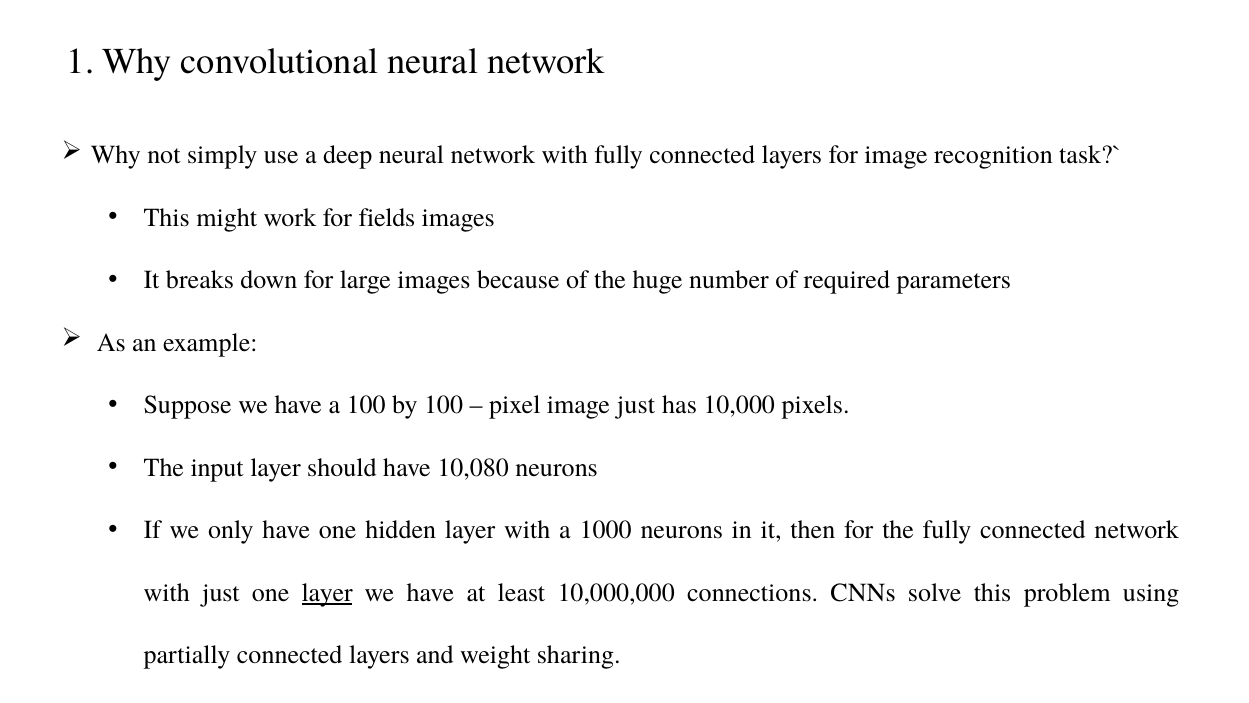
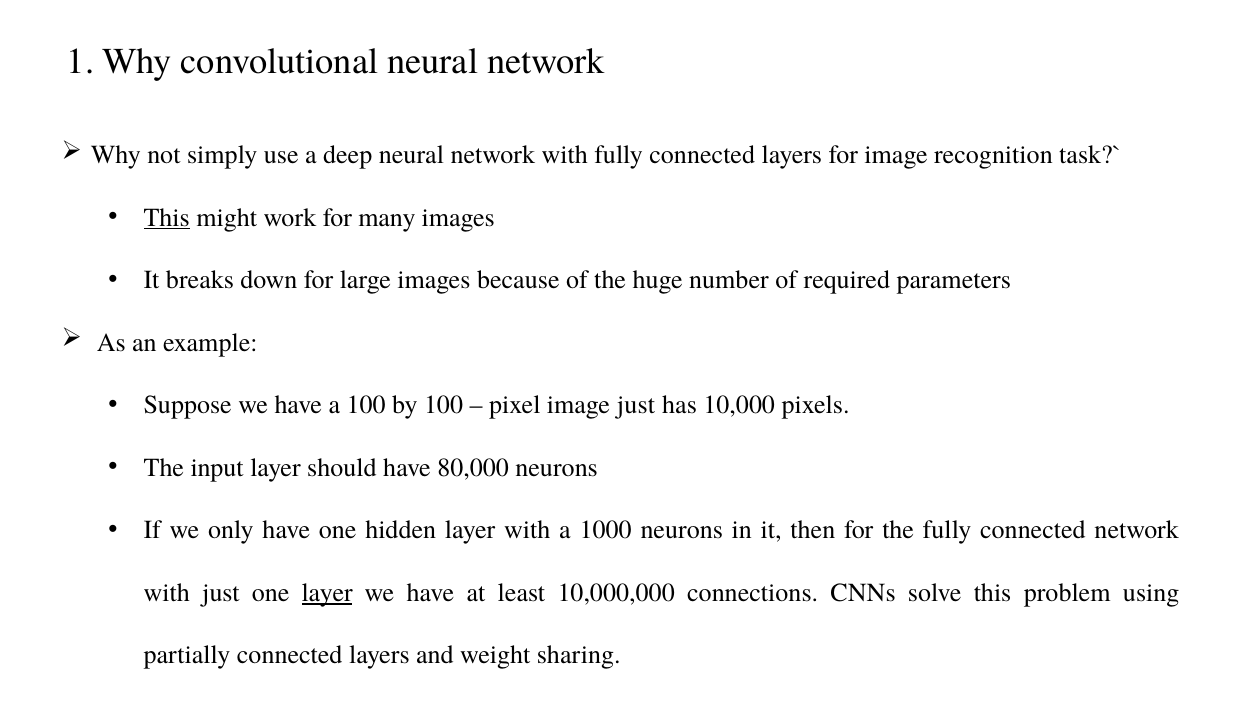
This underline: none -> present (167, 217)
fields: fields -> many (387, 217)
10,080: 10,080 -> 80,000 (473, 467)
